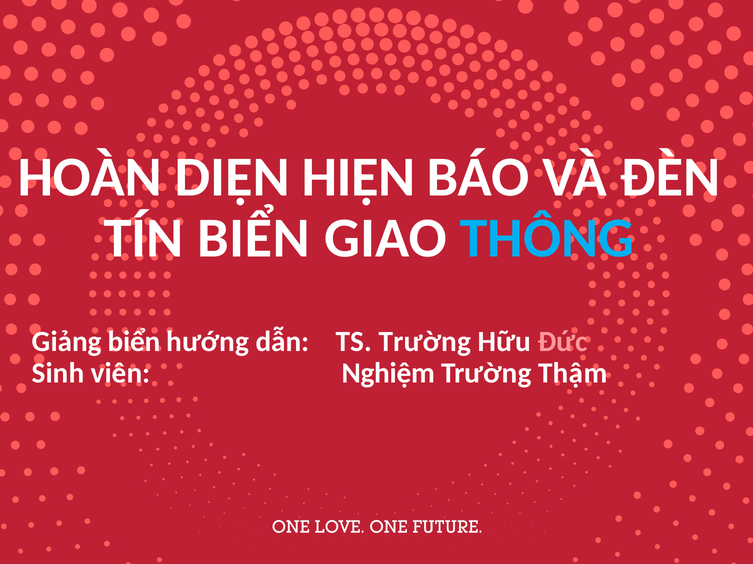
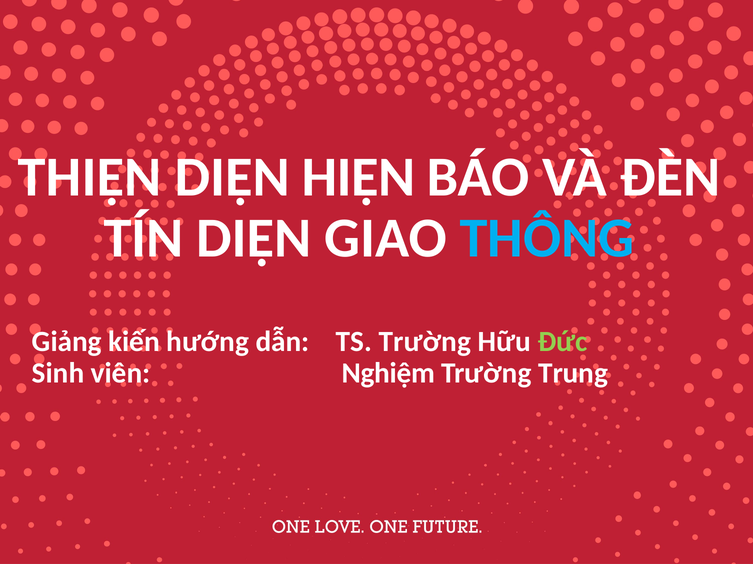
HOÀN: HOÀN -> THIỆN (90, 178)
TÍN BIỂN: BIỂN -> DIỆN (254, 239)
Giảng biển: biển -> kiến (134, 342)
Đức colour: pink -> light green (563, 342)
Thậm: Thậm -> Trung (573, 374)
